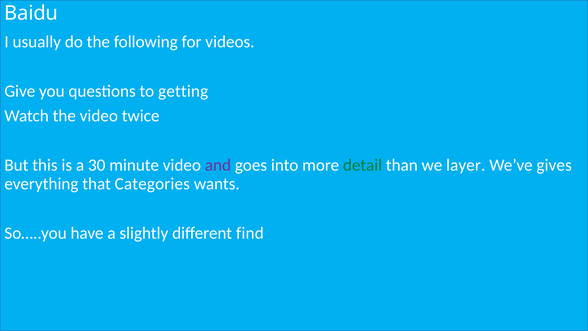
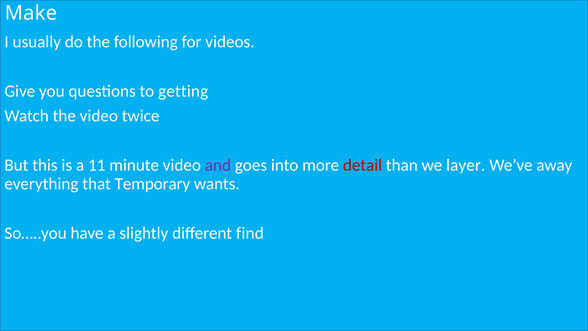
Baidu: Baidu -> Make (31, 13)
30: 30 -> 11 (97, 165)
detail colour: green -> red (363, 165)
gives: gives -> away (554, 165)
Categories: Categories -> Temporary (152, 184)
